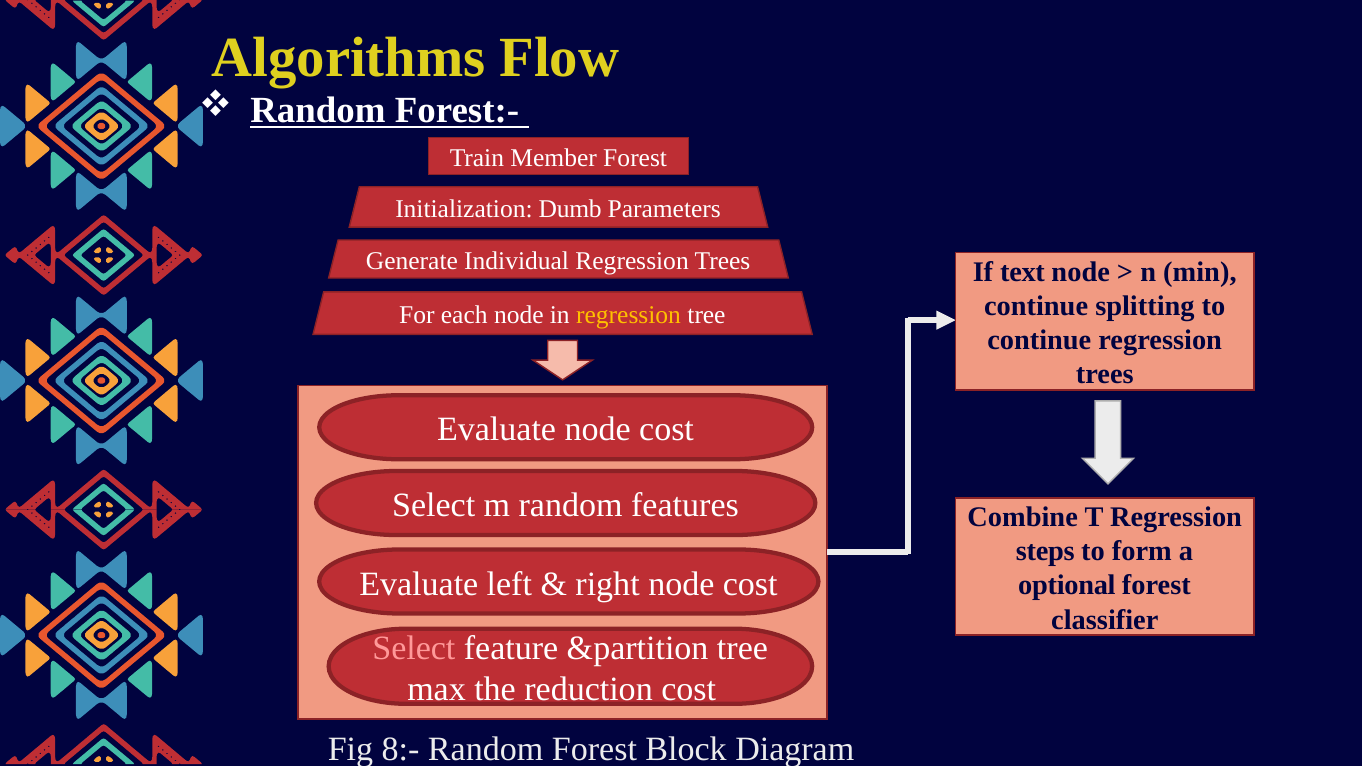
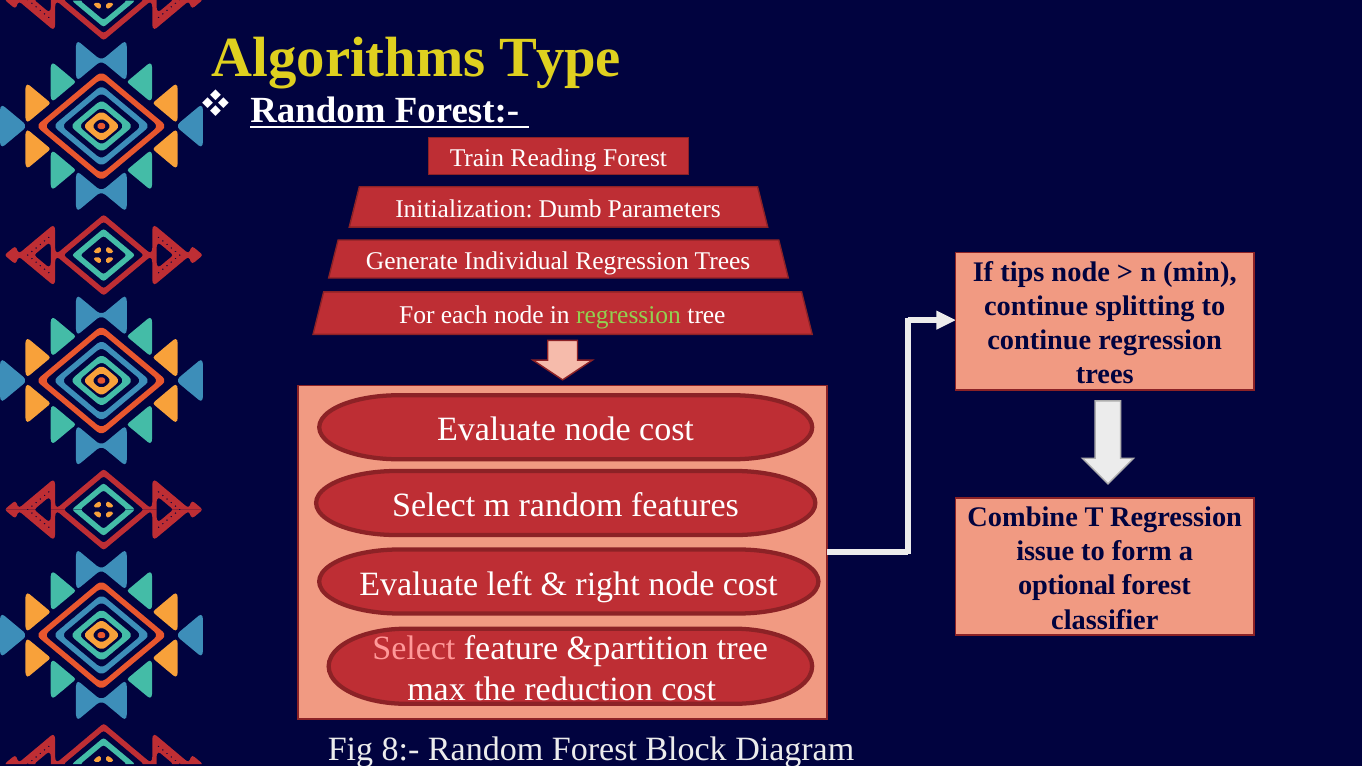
Flow: Flow -> Type (560, 58)
Member: Member -> Reading (554, 158)
text: text -> tips (1022, 272)
regression colour: yellow -> light green (629, 315)
steps: steps -> issue (1045, 552)
